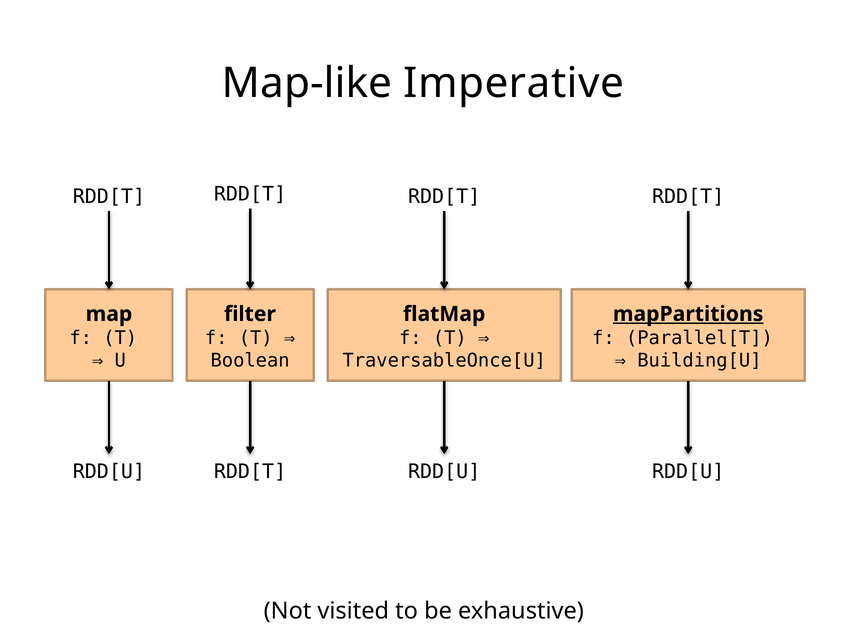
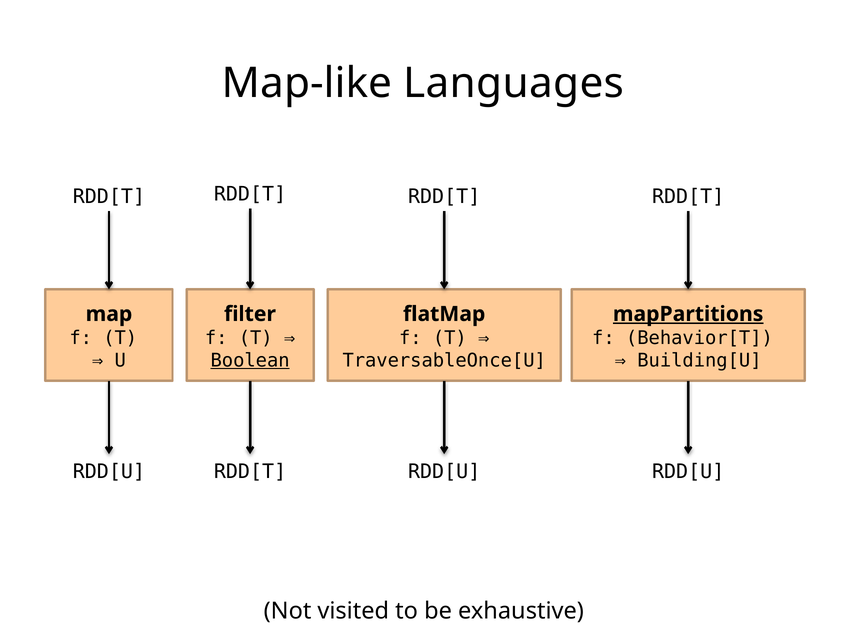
Imperative: Imperative -> Languages (514, 83)
Parallel[T: Parallel[T -> Behavior[T (699, 338)
Boolean underline: none -> present (250, 361)
